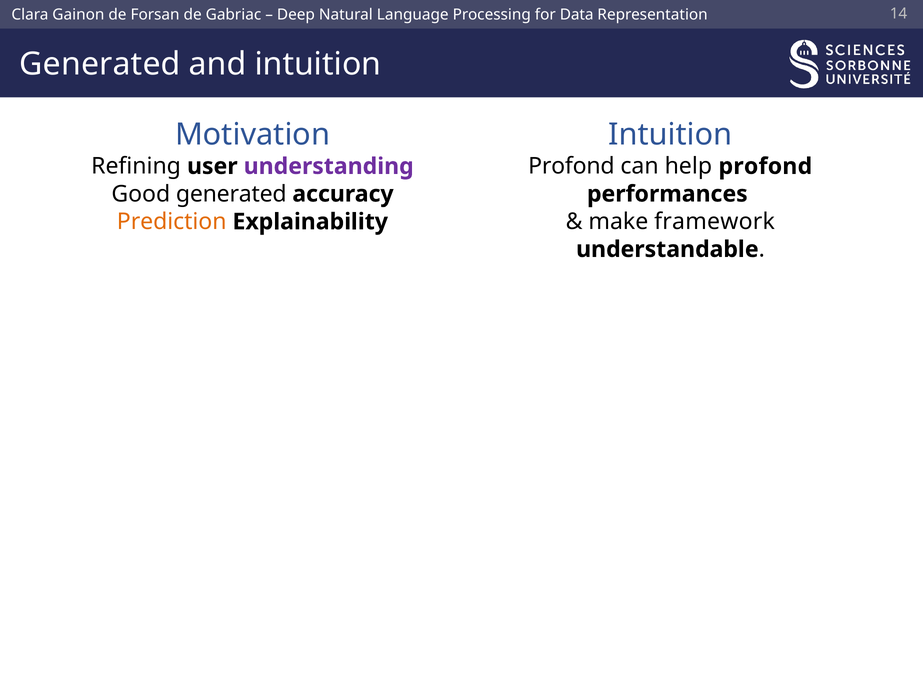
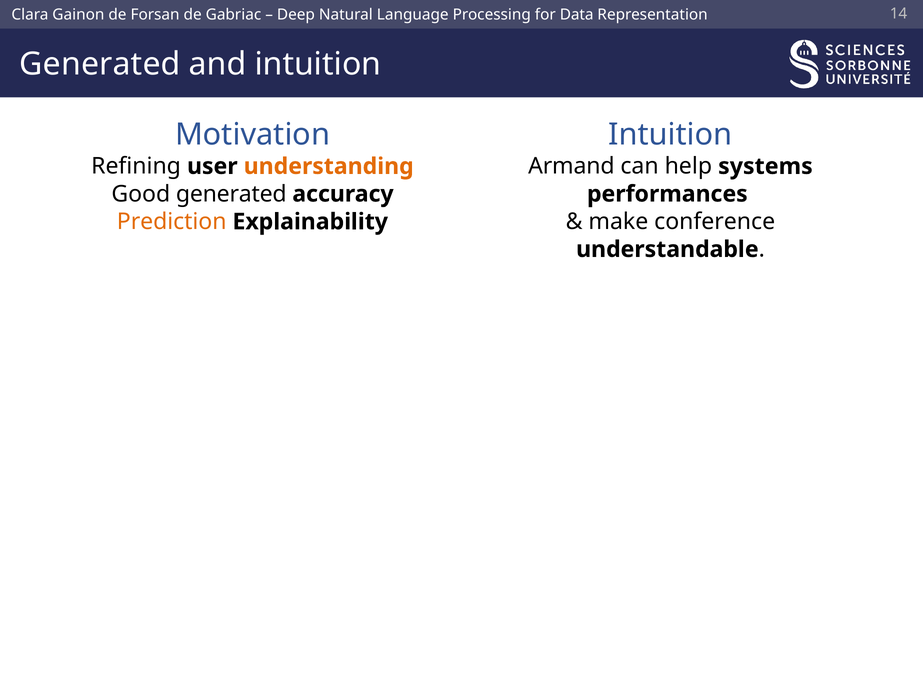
understanding colour: purple -> orange (329, 166)
Profond: Profond -> Armand (571, 166)
help profond: profond -> systems (765, 166)
framework: framework -> conference (715, 222)
